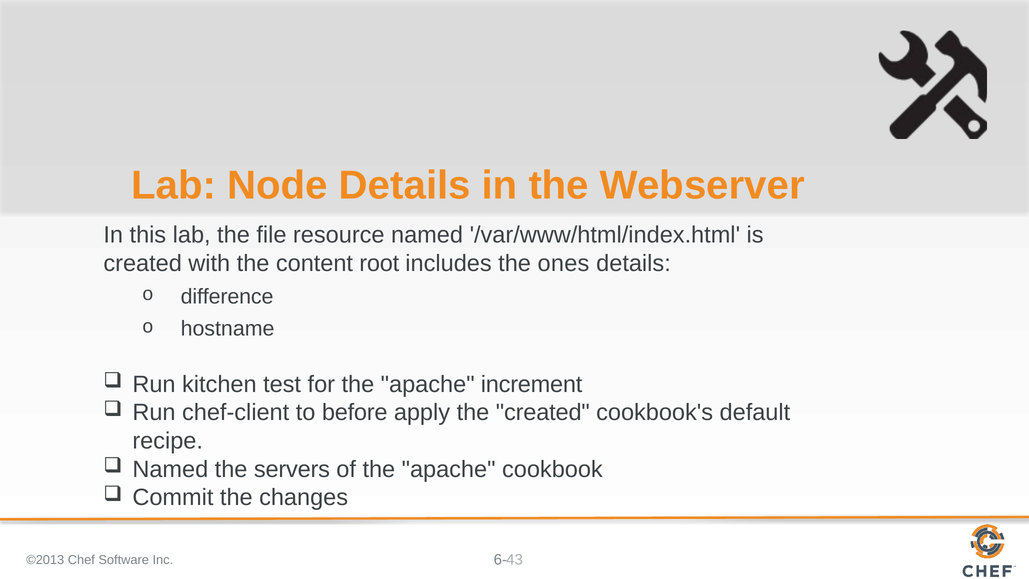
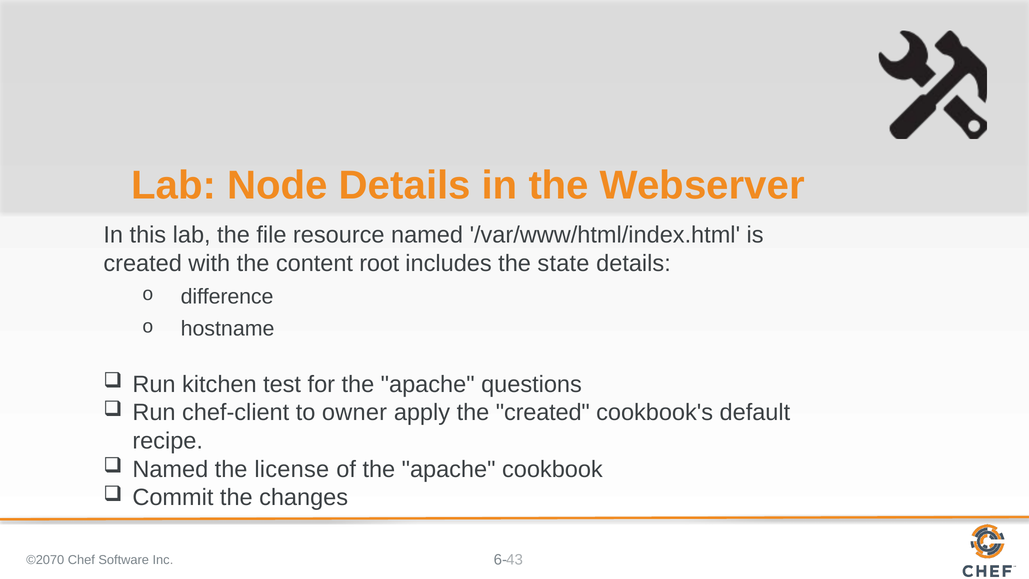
ones: ones -> state (563, 263)
increment: increment -> questions (532, 384)
before: before -> owner (355, 413)
servers: servers -> license (292, 469)
©2013: ©2013 -> ©2070 (45, 560)
